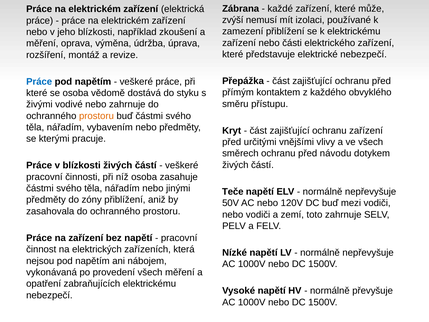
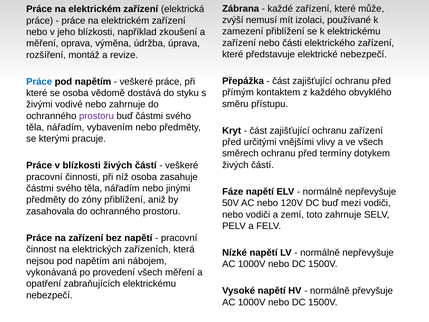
prostoru colour: orange -> purple (96, 116)
návodu: návodu -> termíny (336, 153)
Teče: Teče -> Fáze (233, 191)
